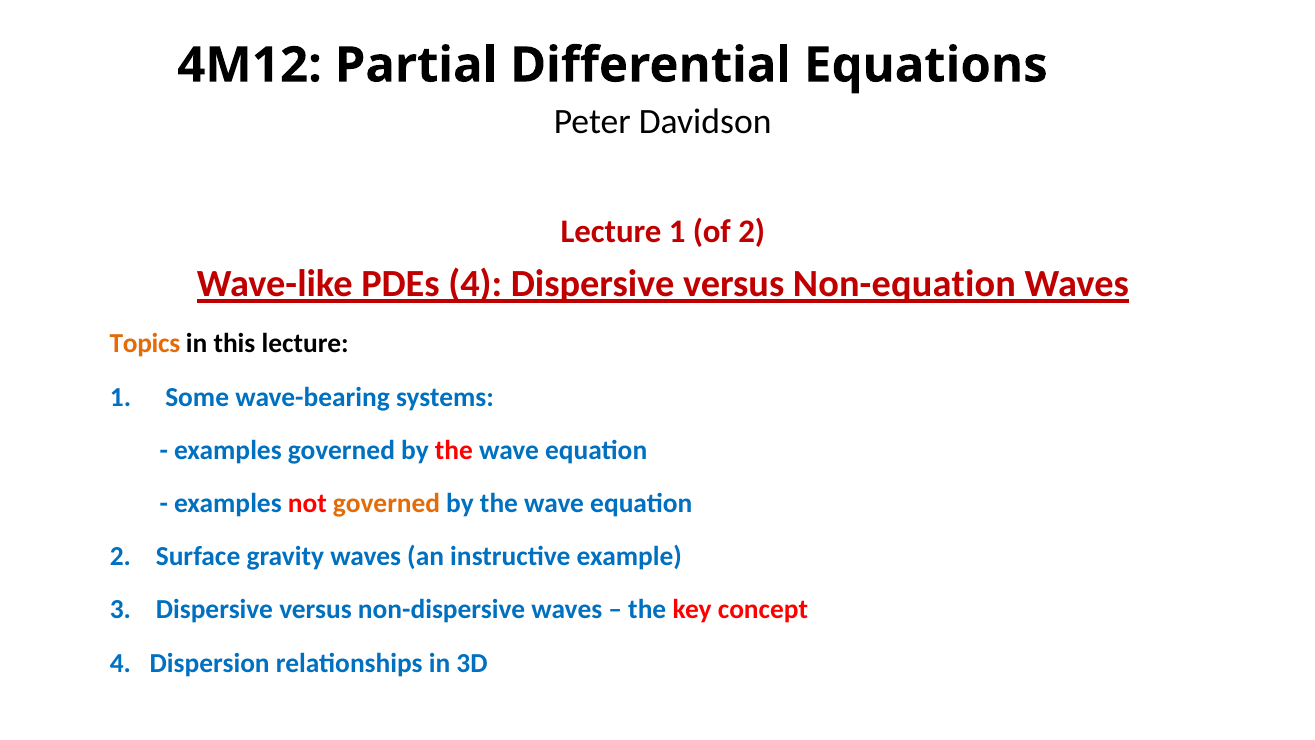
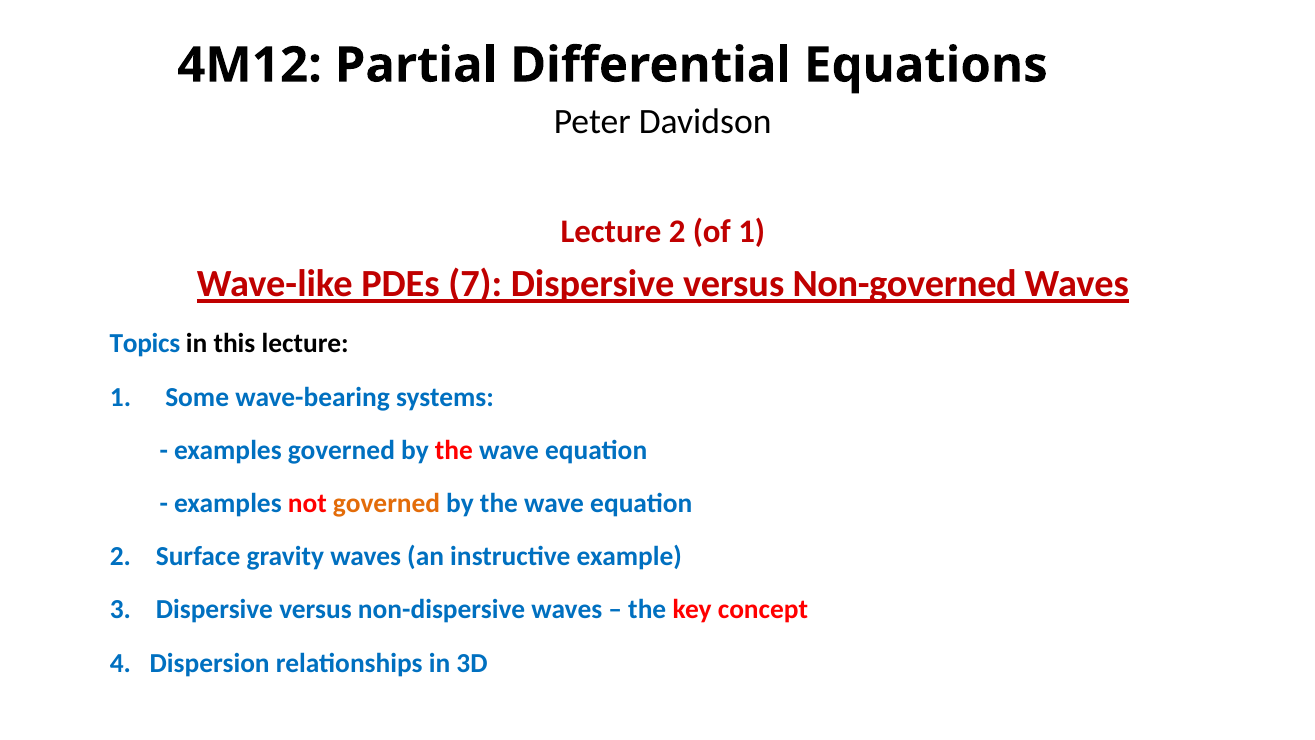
1: 1 -> 2 (677, 232)
of 2: 2 -> 1 (752, 232)
PDEs 4: 4 -> 7 (475, 284)
Non-equation: Non-equation -> Non-governed (905, 284)
Topics colour: orange -> blue (145, 344)
